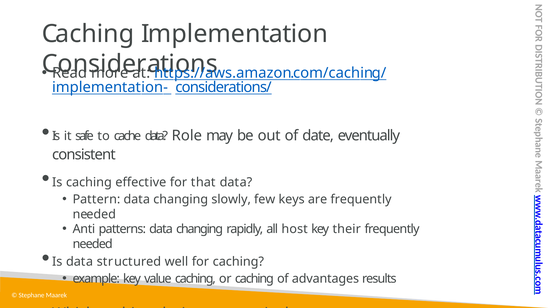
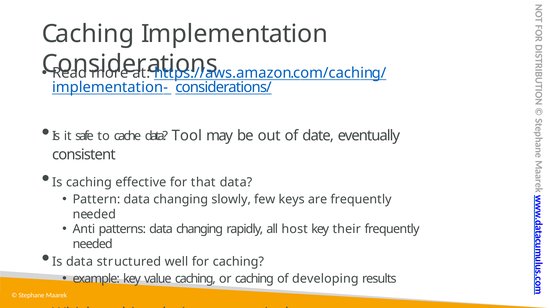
Role: Role -> Tool (187, 136)
advantages: advantages -> developing (325, 279)
